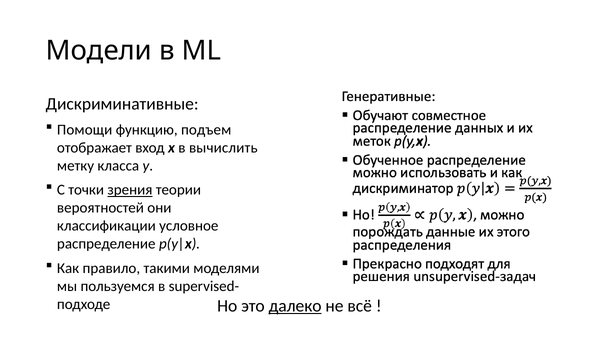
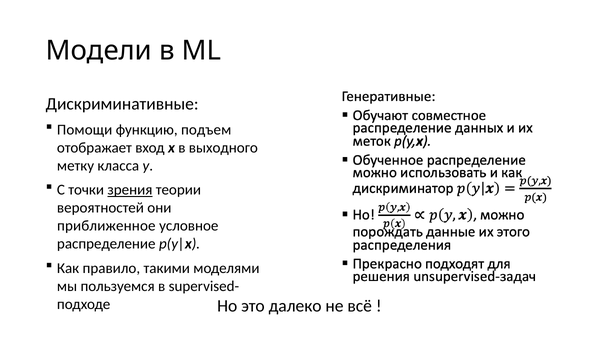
вычислить: вычислить -> выходного (223, 148)
классификации: классификации -> приближенное (106, 226)
далеко underline: present -> none (295, 306)
